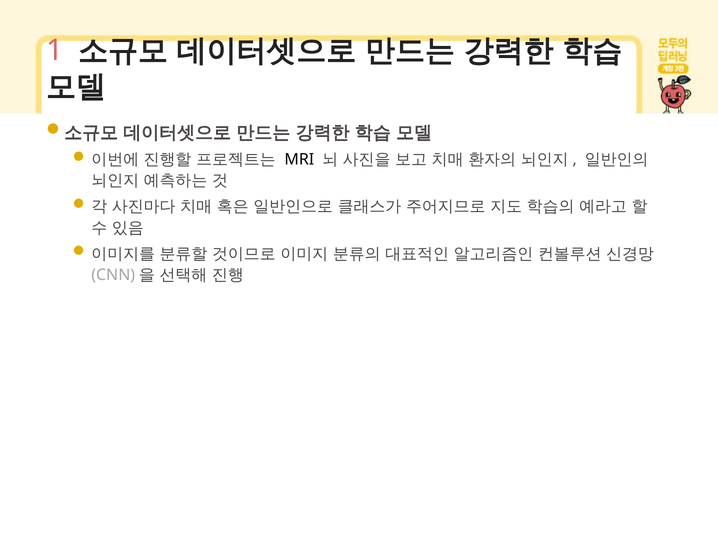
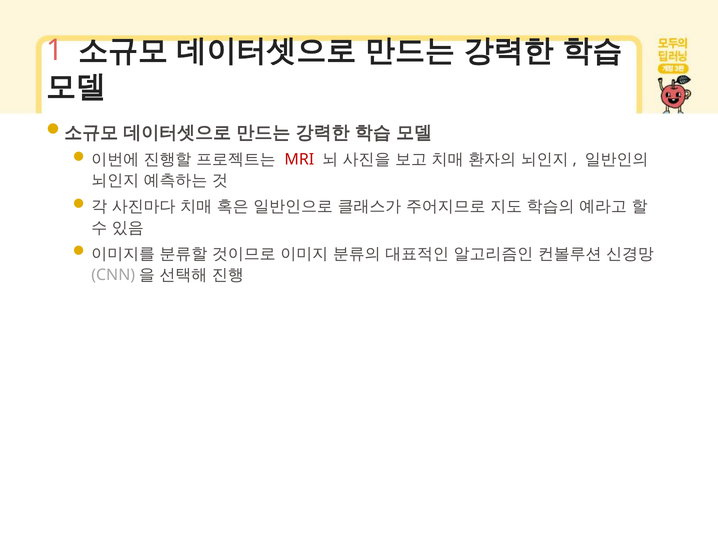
MRI colour: black -> red (299, 159)
